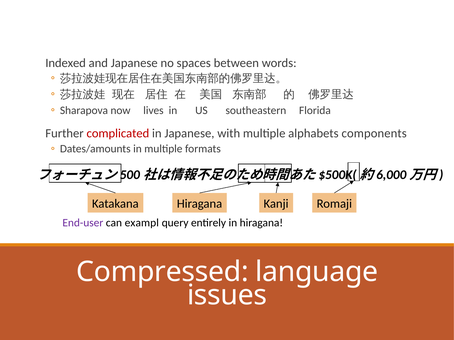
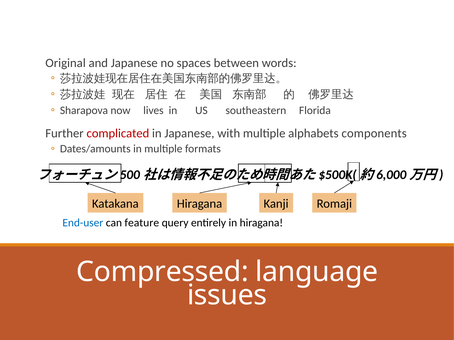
Indexed: Indexed -> Original (66, 63)
End-user colour: purple -> blue (83, 223)
exampl: exampl -> feature (142, 223)
